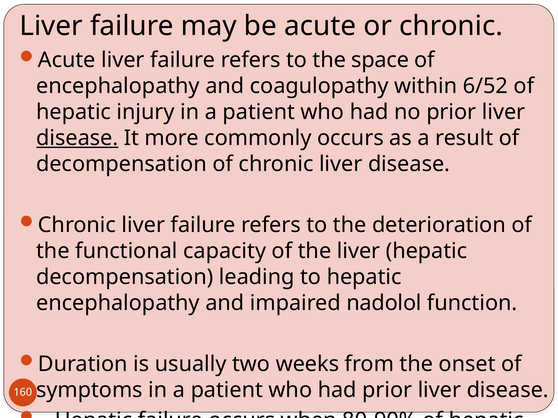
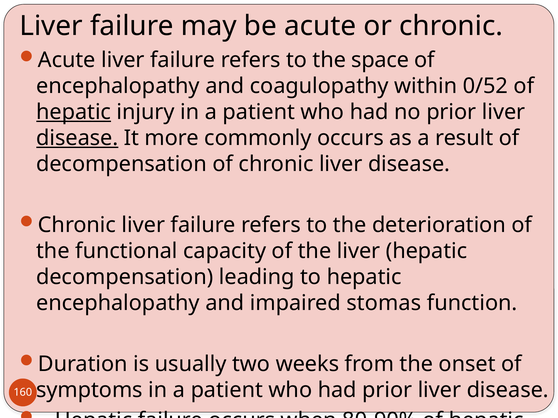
6/52: 6/52 -> 0/52 (485, 86)
hepatic underline: none -> present (74, 112)
nadolol: nadolol -> stomas (384, 303)
